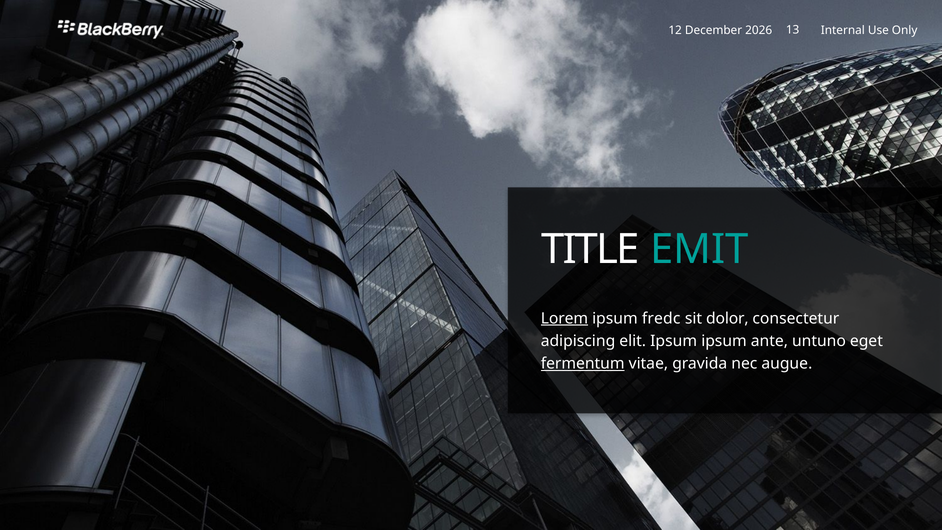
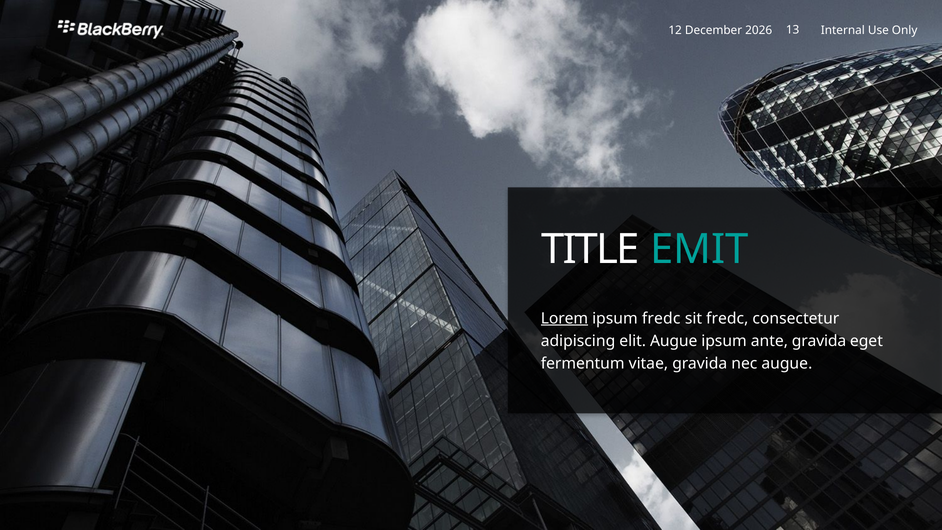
sit dolor: dolor -> fredc (727, 318)
elit Ipsum: Ipsum -> Augue (674, 341)
ante untuno: untuno -> gravida (819, 341)
fermentum underline: present -> none (583, 364)
